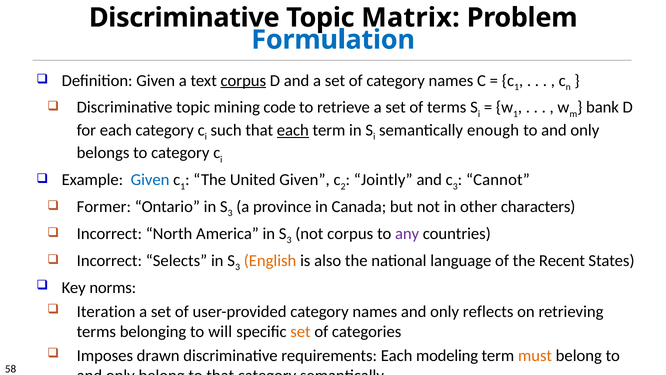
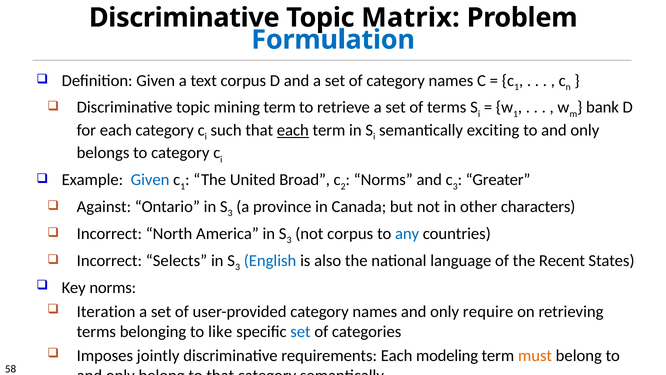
corpus underline: present -> none (243, 80)
mining code: code -> term (280, 107)
enough: enough -> exciting (493, 130)
United Given: Given -> Broad (305, 180)
Jointly: Jointly -> Norms (383, 180)
Cannot: Cannot -> Greater (498, 180)
Former: Former -> Against (104, 207)
any colour: purple -> blue (407, 233)
English colour: orange -> blue (270, 260)
reflects: reflects -> require (488, 311)
will: will -> like (220, 331)
set colour: orange -> blue (300, 331)
drawn: drawn -> jointly (158, 356)
